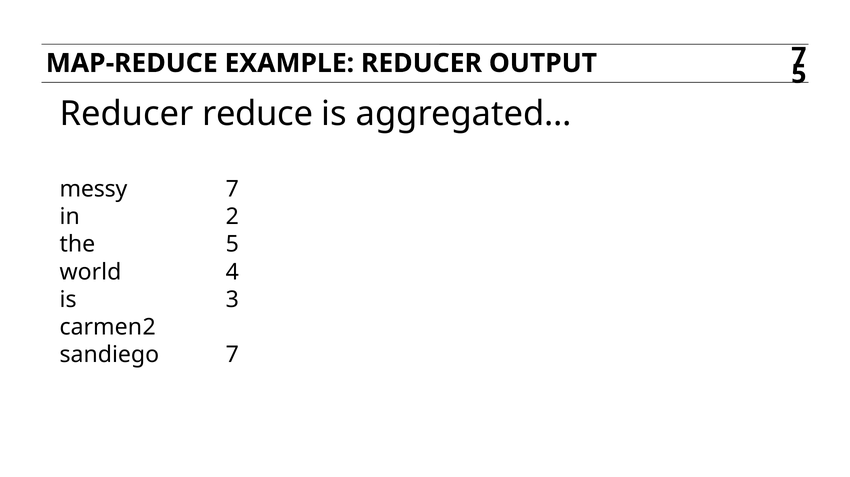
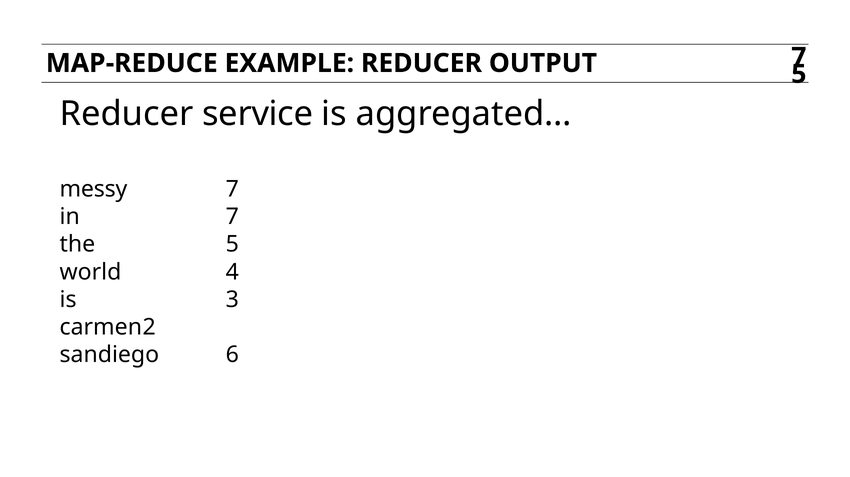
reduce: reduce -> service (258, 114)
in 2: 2 -> 7 (232, 217)
sandiego 7: 7 -> 6 (232, 355)
